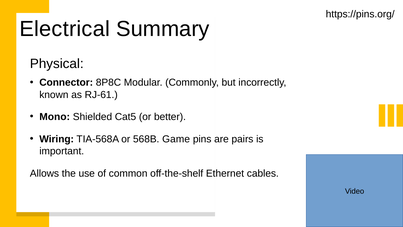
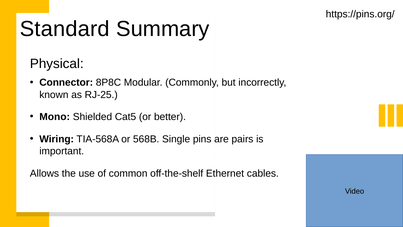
Electrical: Electrical -> Standard (65, 29)
RJ-61: RJ-61 -> RJ-25 (101, 95)
Game: Game -> Single (176, 139)
